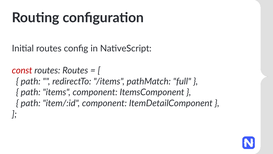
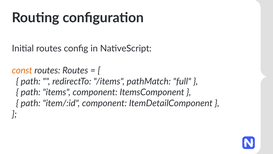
const colour: red -> orange (22, 70)
